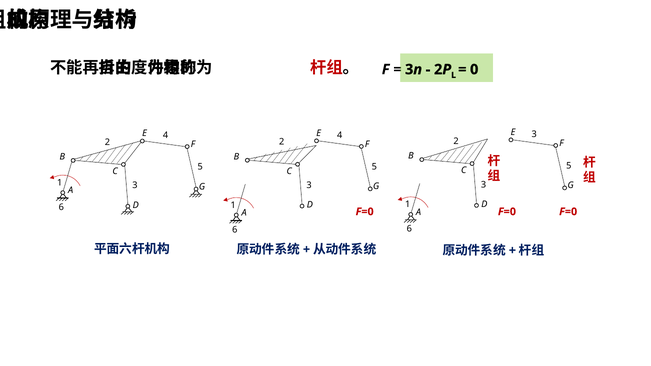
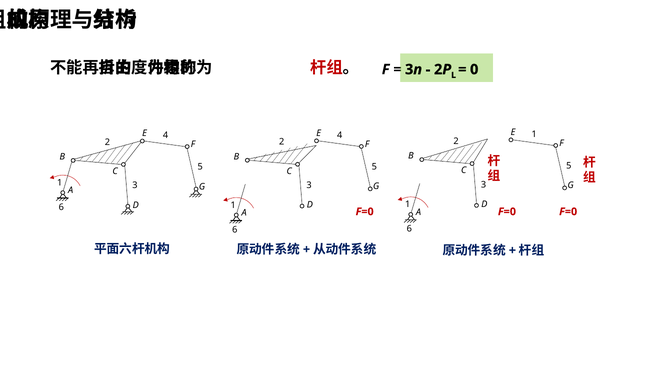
3: 3 -> 1 (534, 134)
